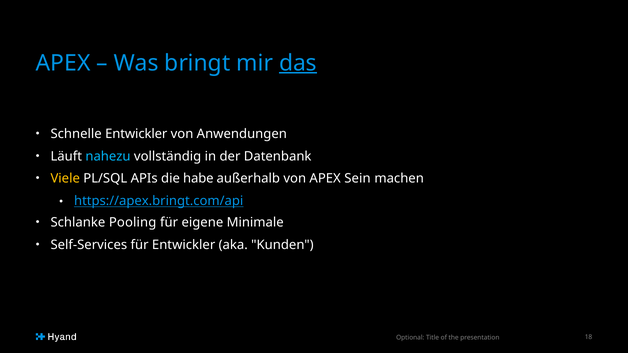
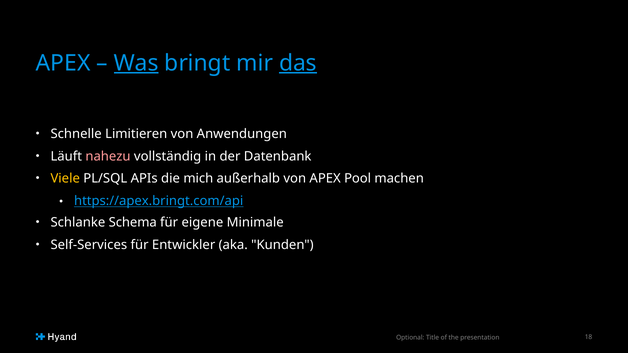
Was underline: none -> present (136, 63)
Schnelle Entwickler: Entwickler -> Limitieren (136, 134)
nahezu colour: light blue -> pink (108, 157)
habe: habe -> mich (198, 179)
Sein: Sein -> Pool (358, 179)
Pooling: Pooling -> Schema (133, 223)
